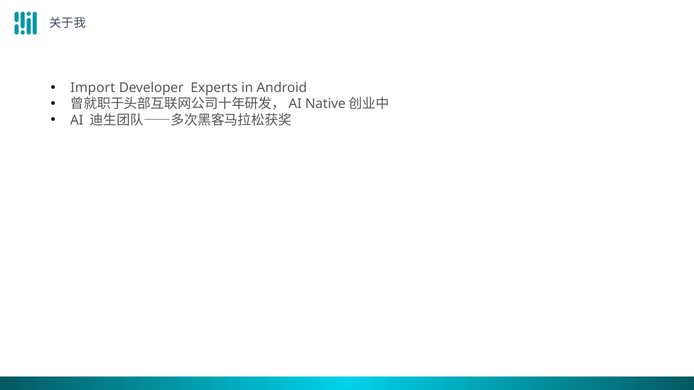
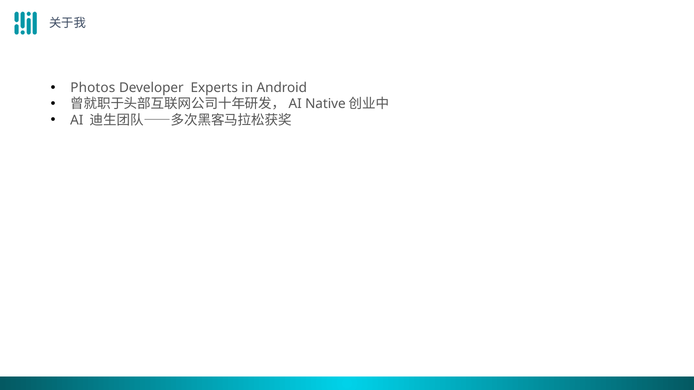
Import: Import -> Photos (93, 88)
